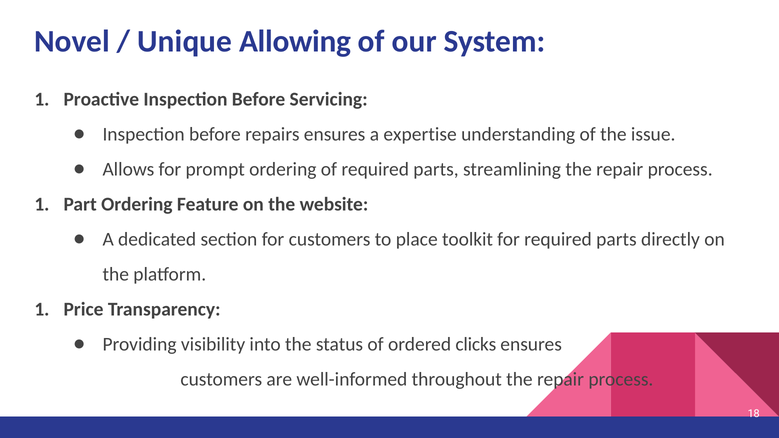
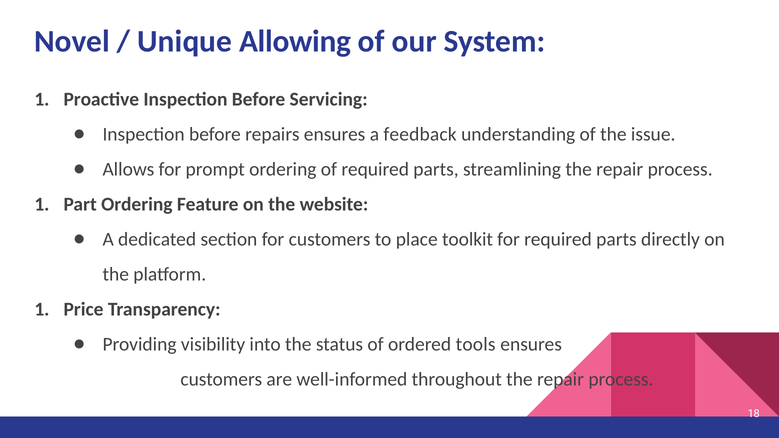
expertise: expertise -> feedback (420, 134)
clicks: clicks -> tools (476, 345)
